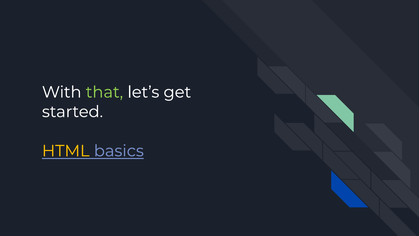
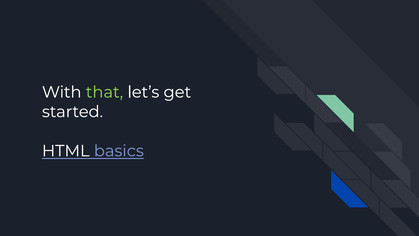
HTML colour: yellow -> white (66, 151)
